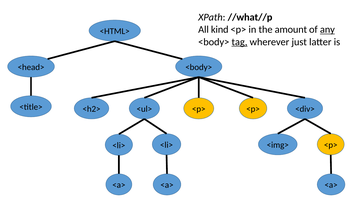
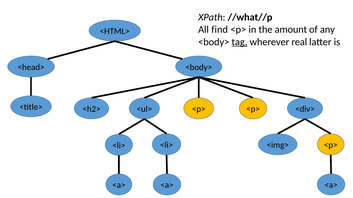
kind: kind -> find (220, 30)
any underline: present -> none (327, 30)
just: just -> real (299, 42)
